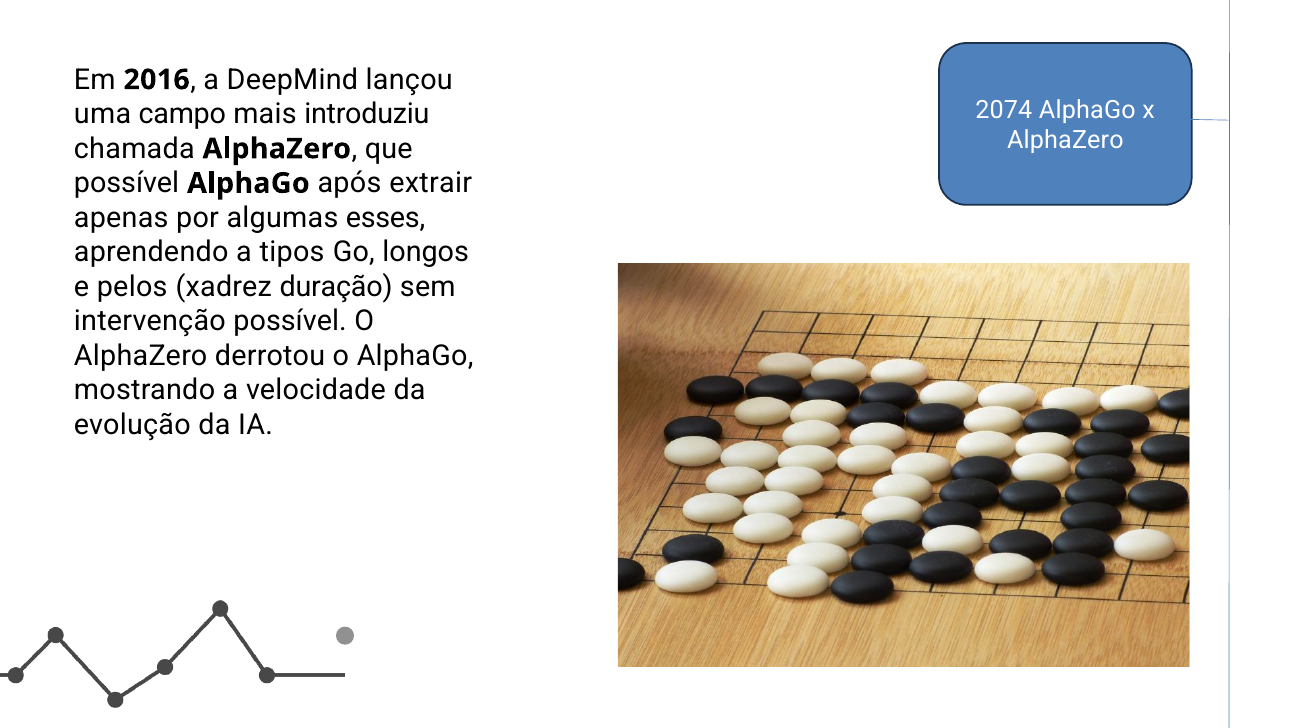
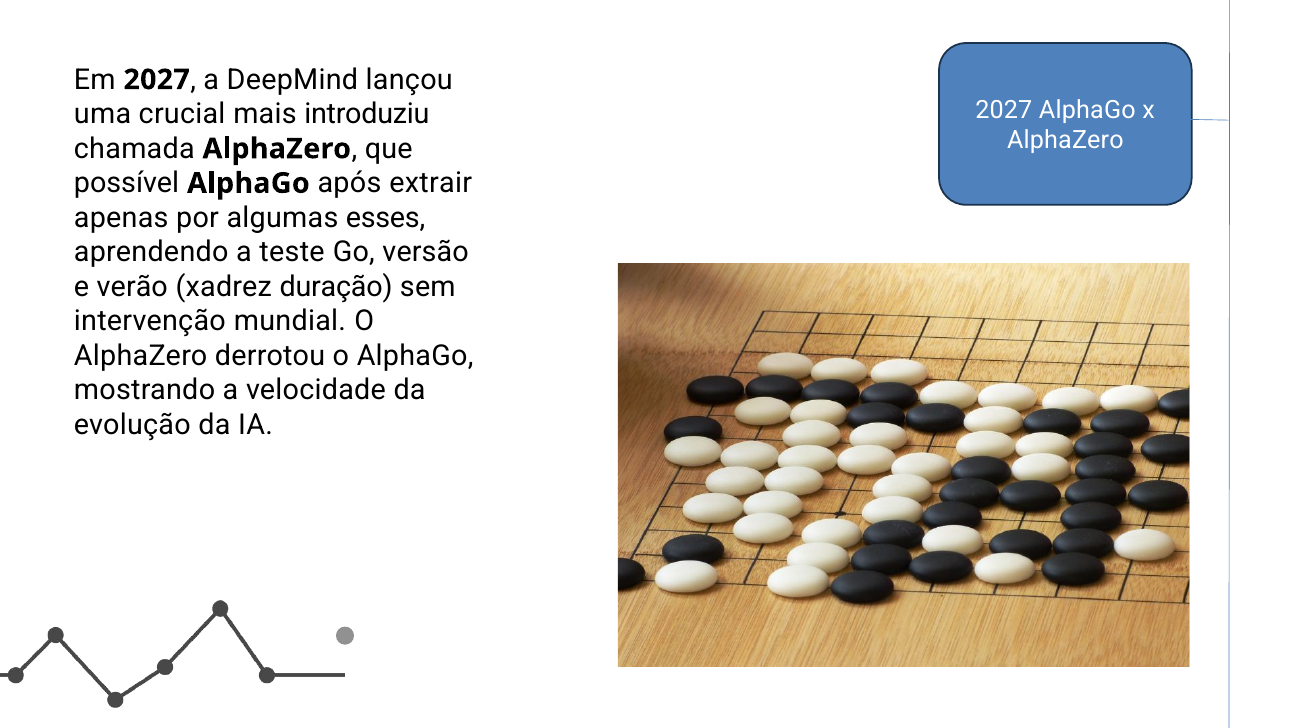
Em 2016: 2016 -> 2027 (157, 80)
2074: 2074 -> 2027 (1004, 110)
campo: campo -> crucial (182, 114)
tipos: tipos -> teste (292, 252)
longos: longos -> versão (426, 252)
pelos: pelos -> verão (132, 287)
intervenção possível: possível -> mundial (290, 321)
